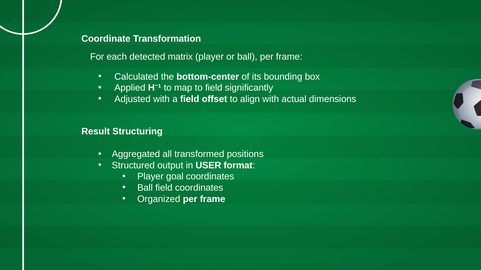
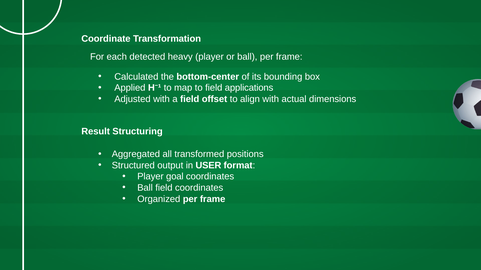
matrix: matrix -> heavy (180, 57)
significantly: significantly -> applications (249, 88)
